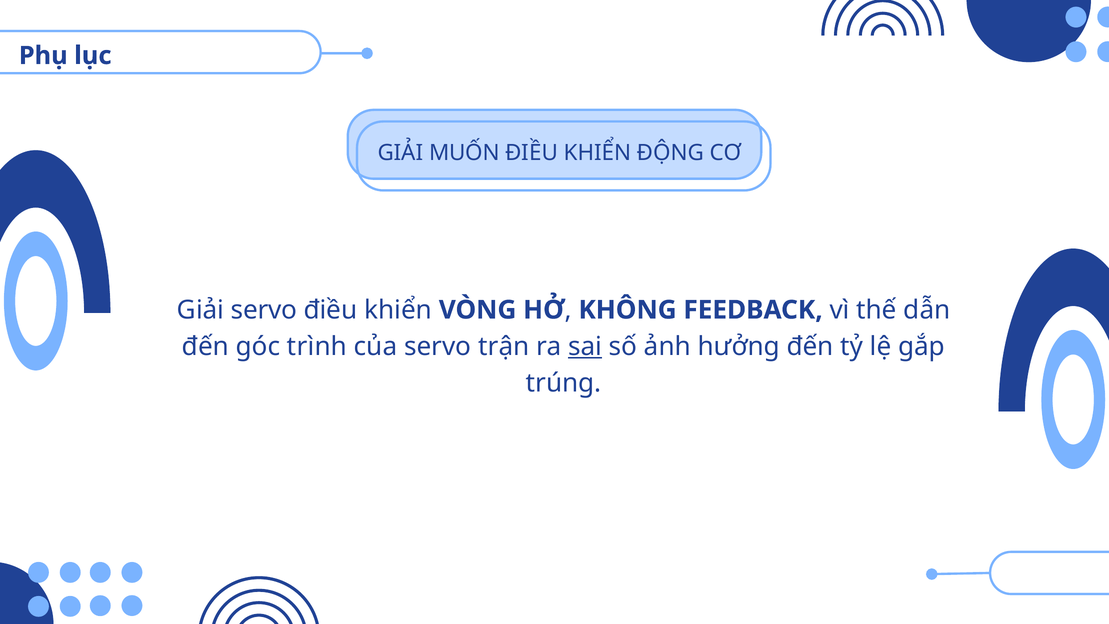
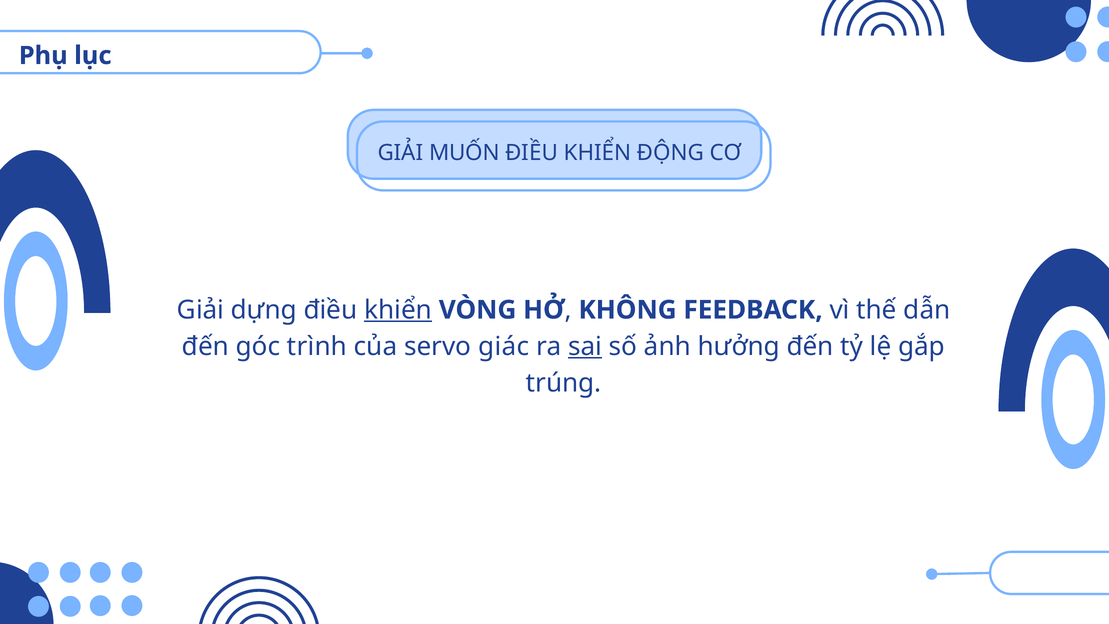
Giải servo: servo -> dựng (264, 310)
khiển underline: none -> present (398, 310)
trận: trận -> giác (504, 347)
